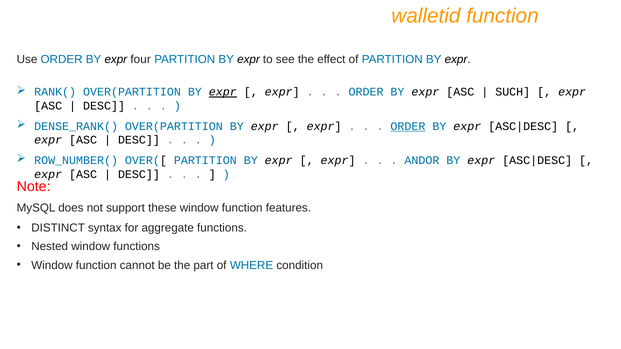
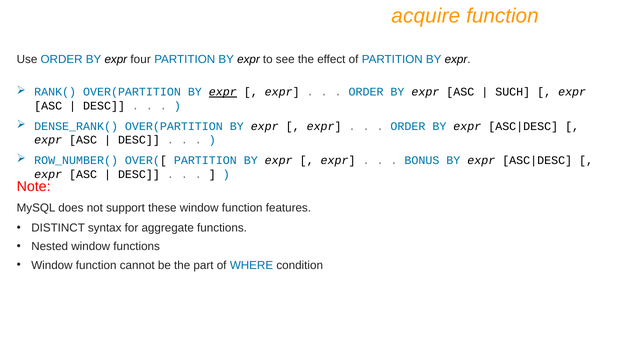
walletid: walletid -> acquire (426, 16)
ORDER underline: present -> none (408, 126)
ANDOR: ANDOR -> BONUS (422, 160)
